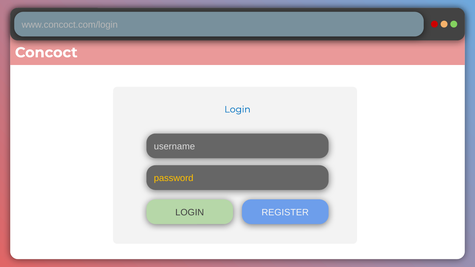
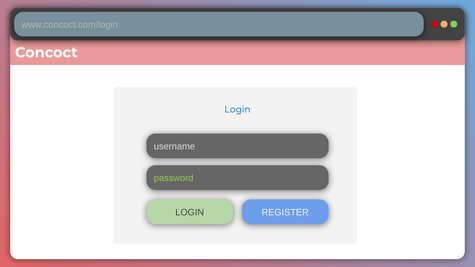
password colour: yellow -> light green (174, 178)
